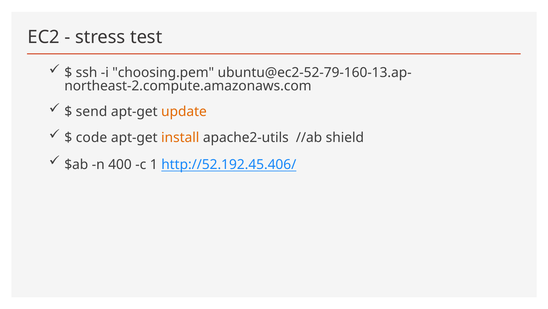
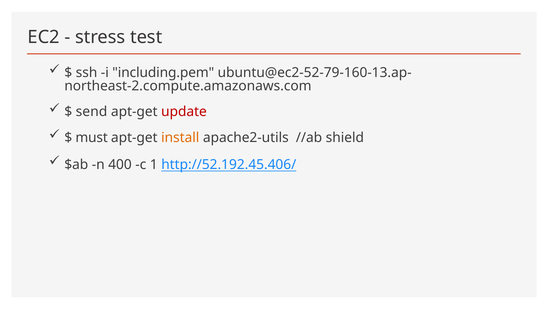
choosing.pem: choosing.pem -> including.pem (163, 73)
update colour: orange -> red (184, 111)
code: code -> must (92, 137)
